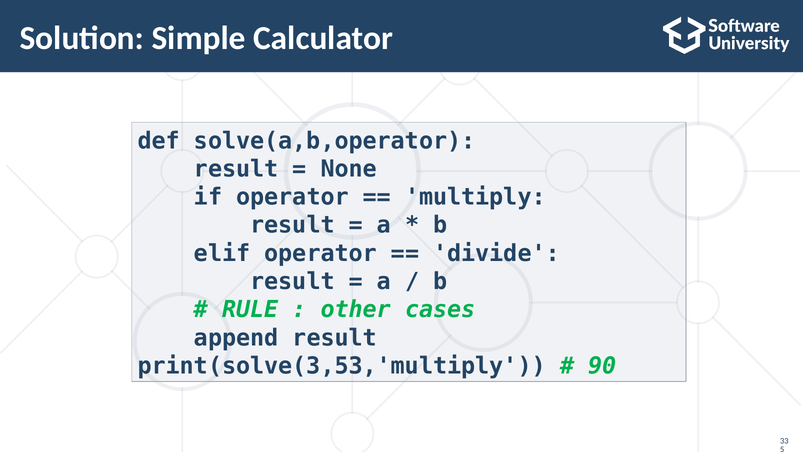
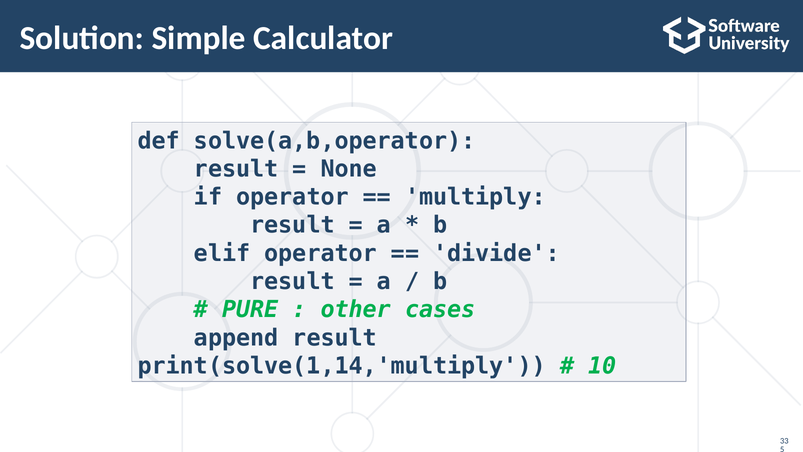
RULE: RULE -> PURE (250, 309)
print(solve(3,53,'multiply: print(solve(3,53,'multiply -> print(solve(1,14,'multiply (342, 366)
90: 90 -> 10 (602, 366)
